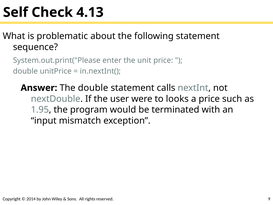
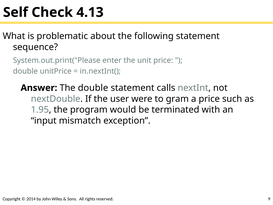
looks: looks -> gram (177, 99)
